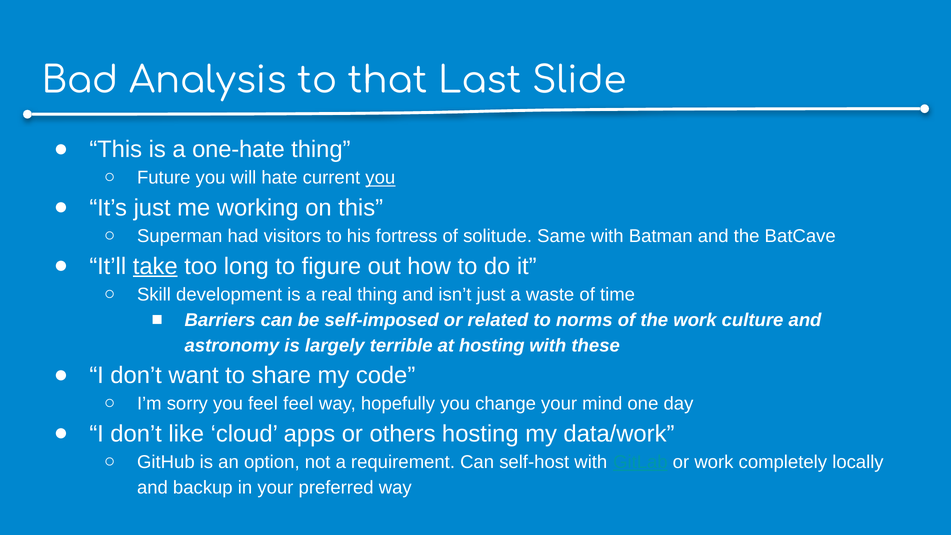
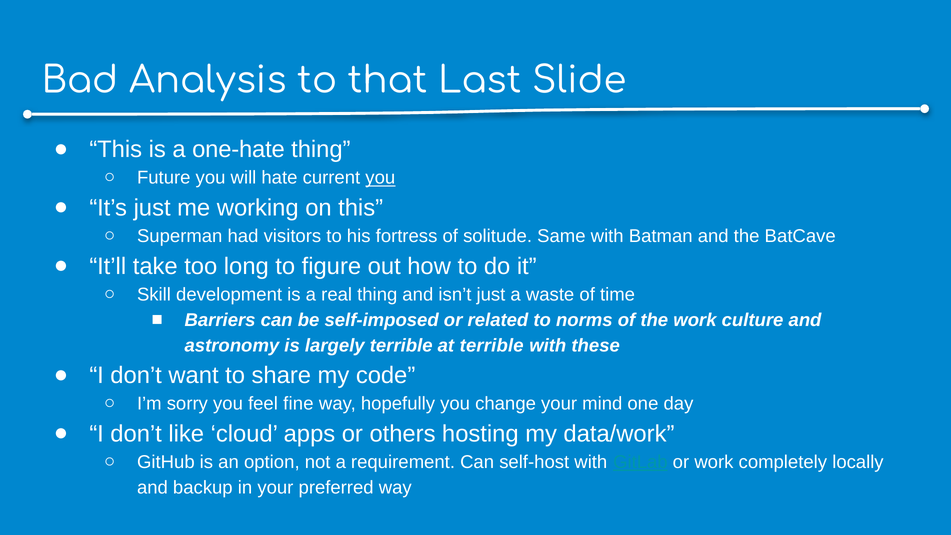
take underline: present -> none (155, 266)
at hosting: hosting -> terrible (492, 345)
feel feel: feel -> fine (298, 404)
